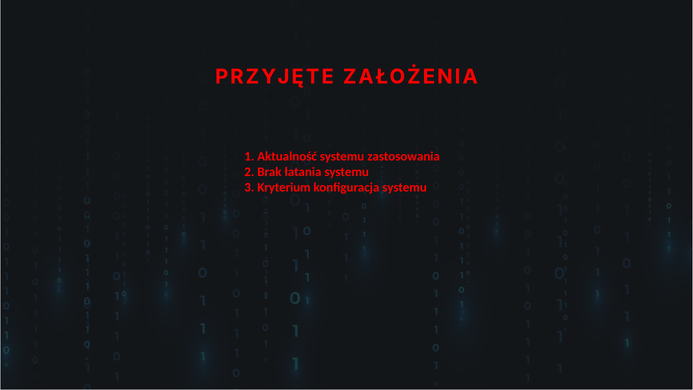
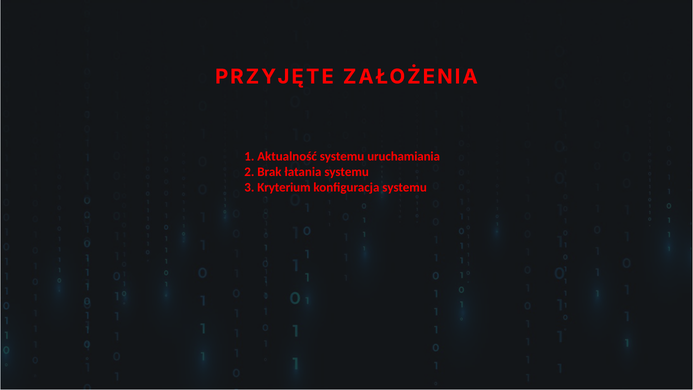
zastosowania: zastosowania -> uruchamiania (404, 156)
